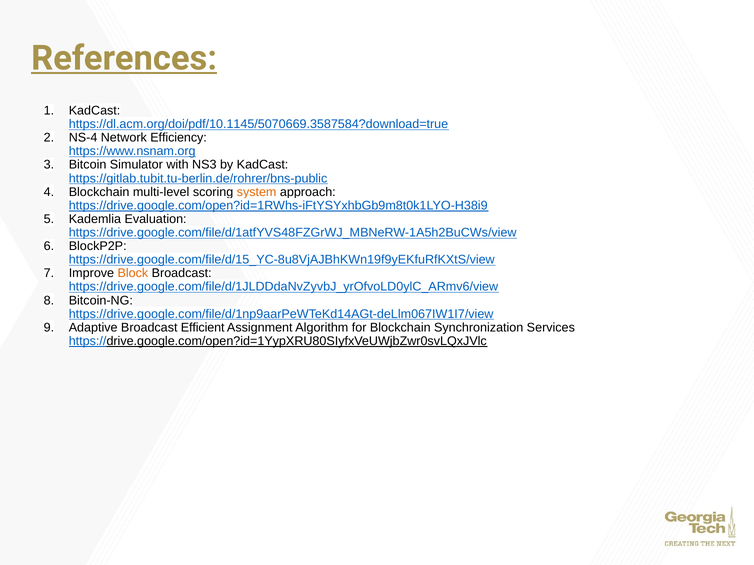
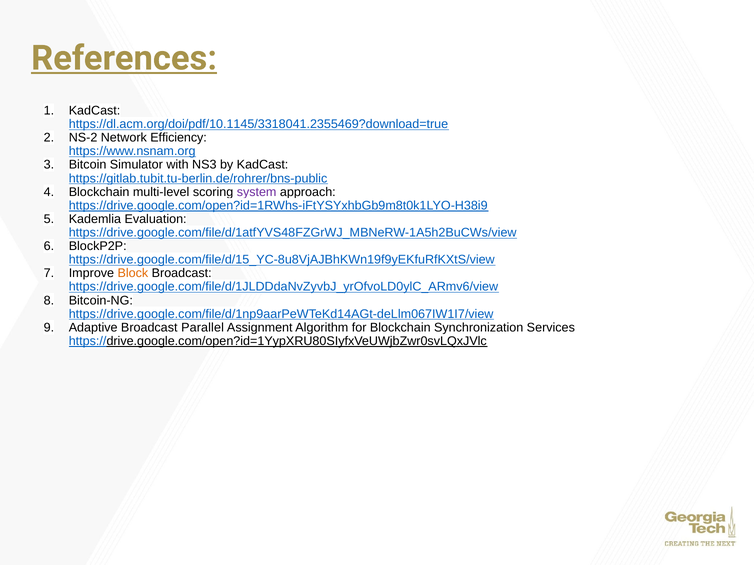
https://dl.acm.org/doi/pdf/10.1145/5070669.3587584?download=true: https://dl.acm.org/doi/pdf/10.1145/5070669.3587584?download=true -> https://dl.acm.org/doi/pdf/10.1145/3318041.2355469?download=true (258, 124)
NS-4: NS-4 -> NS-2 (83, 138)
system colour: orange -> purple (257, 192)
Efficient: Efficient -> Parallel (203, 328)
